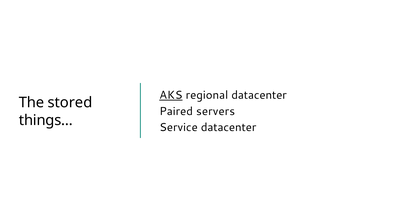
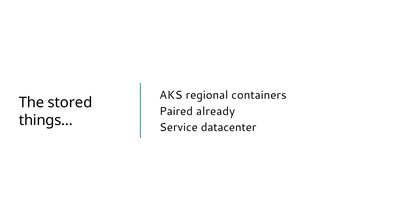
AKS underline: present -> none (171, 95)
regional datacenter: datacenter -> containers (259, 95)
servers: servers -> already (216, 111)
